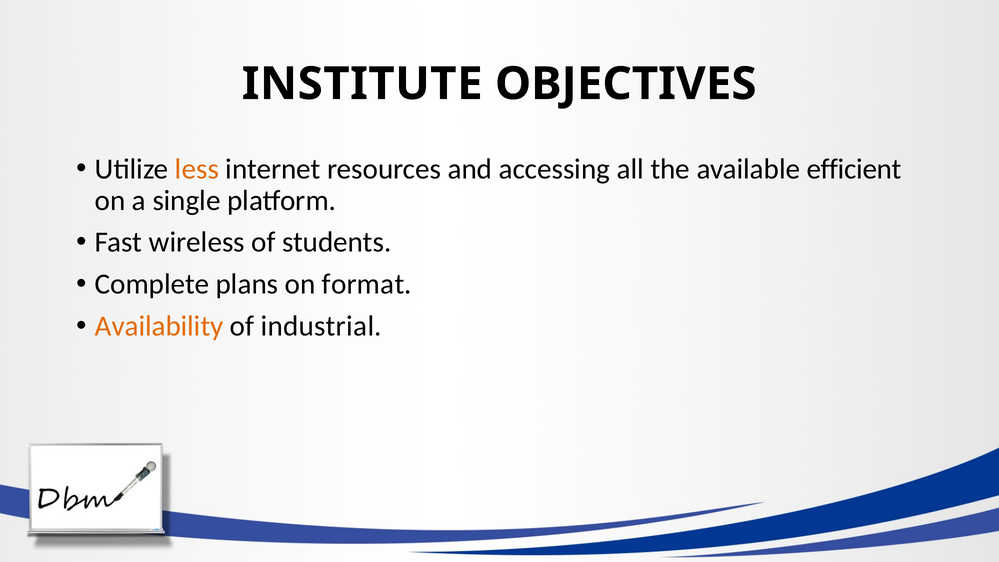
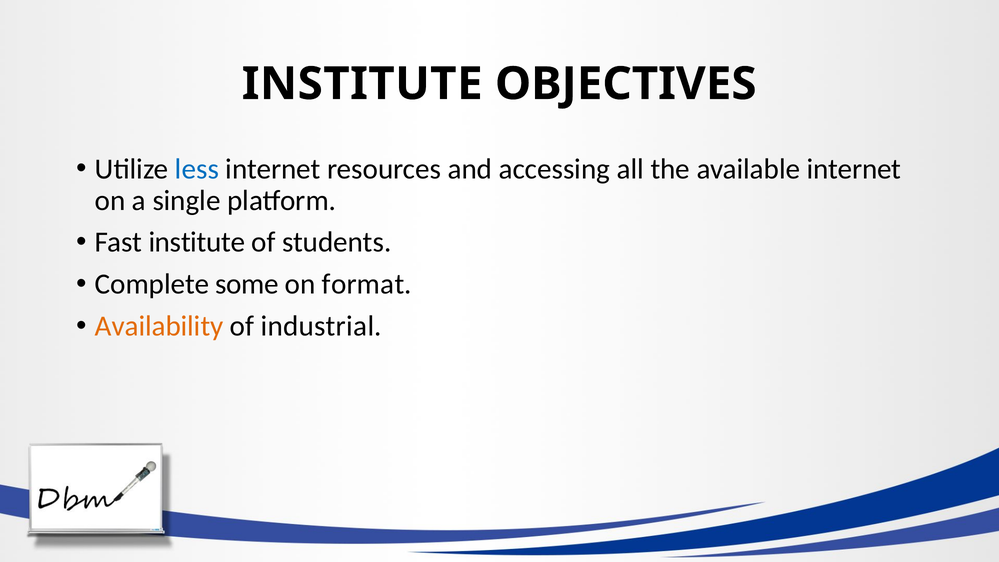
less colour: orange -> blue (197, 169)
available efficient: efficient -> internet (854, 169)
Fast wireless: wireless -> institute (197, 242)
plans: plans -> some (247, 284)
